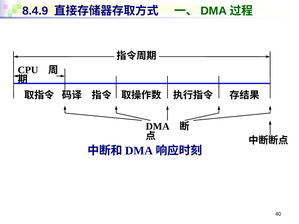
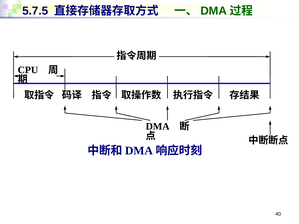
8.4.9: 8.4.9 -> 5.7.5 (35, 11)
